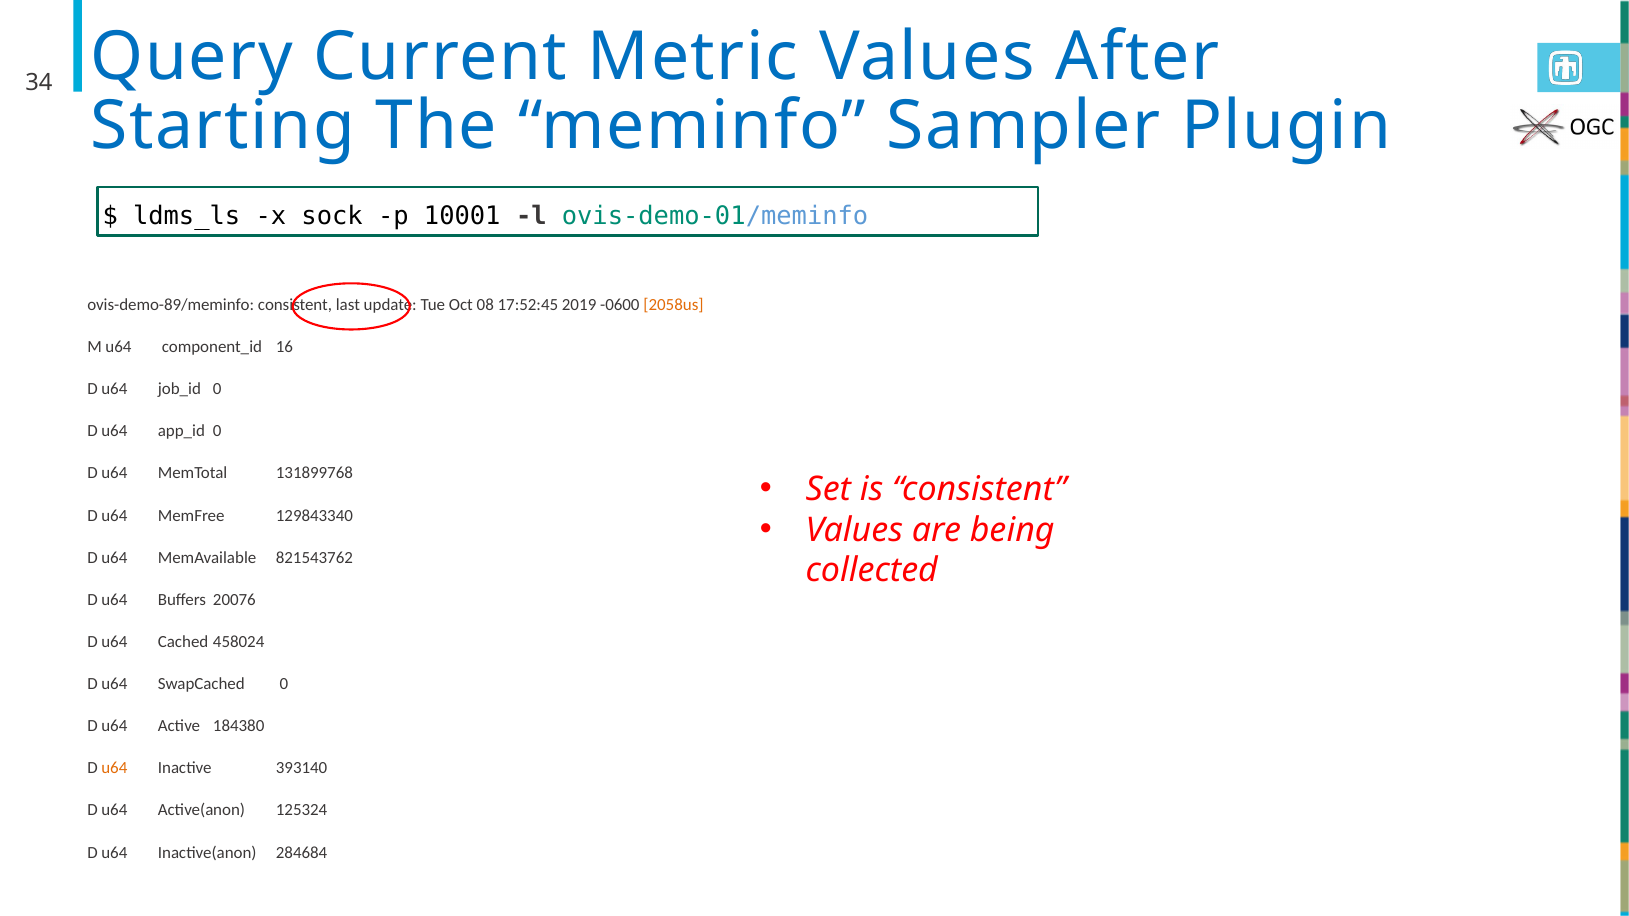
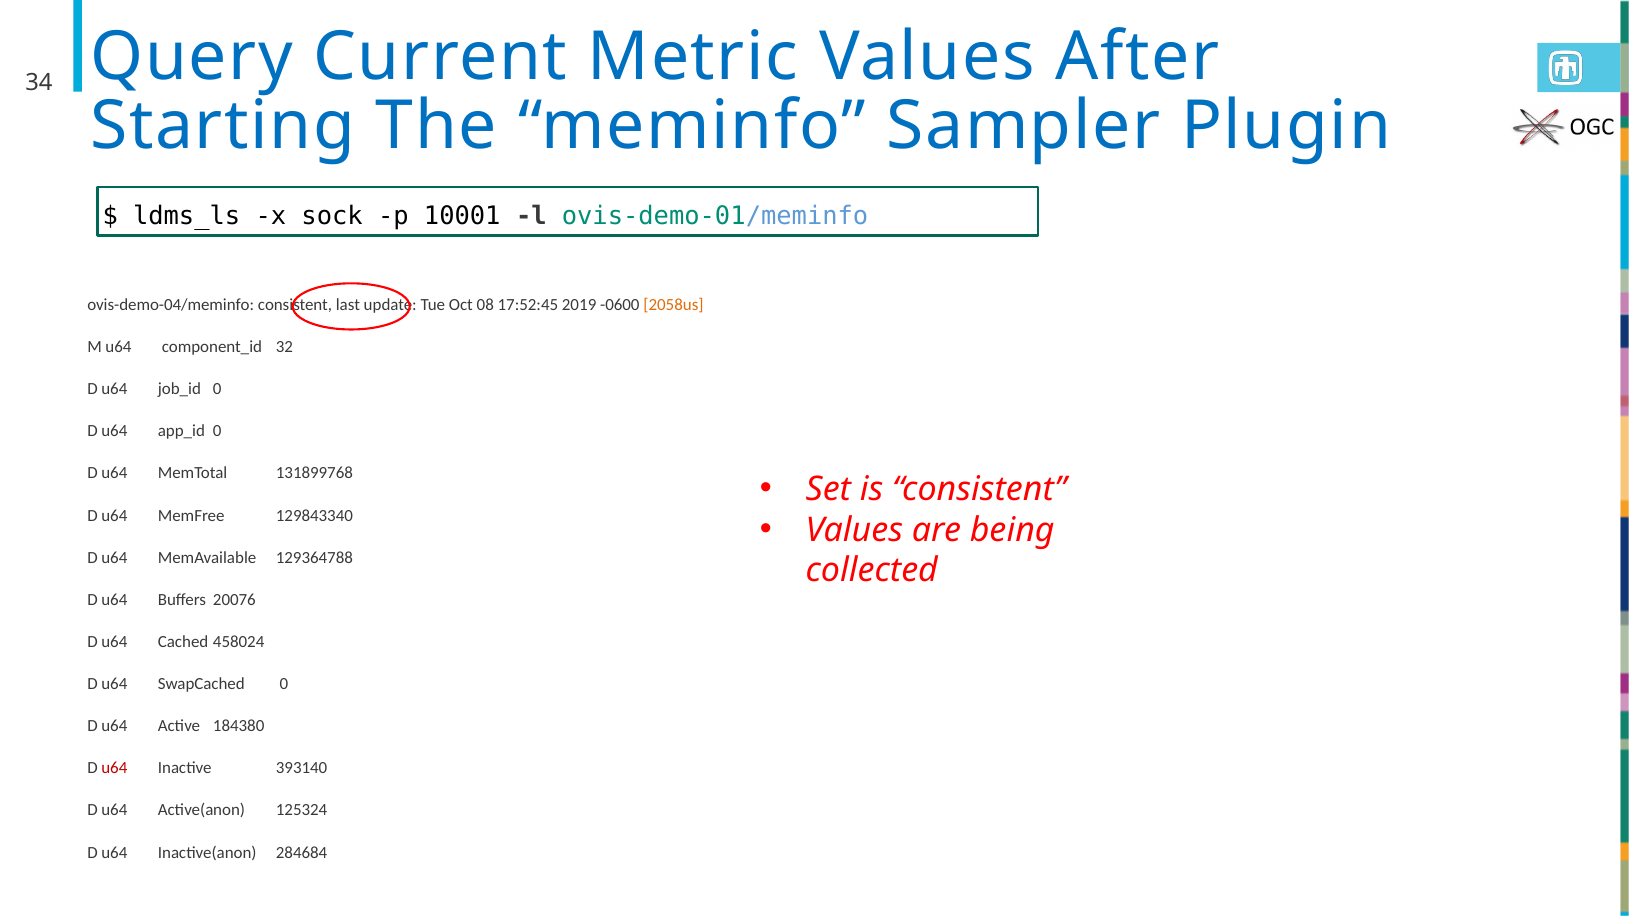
ovis-demo-89/meminfo: ovis-demo-89/meminfo -> ovis-demo-04/meminfo (171, 305)
16: 16 -> 32 (284, 347)
821543762: 821543762 -> 129364788 (314, 558)
u64 colour: orange -> red (114, 768)
